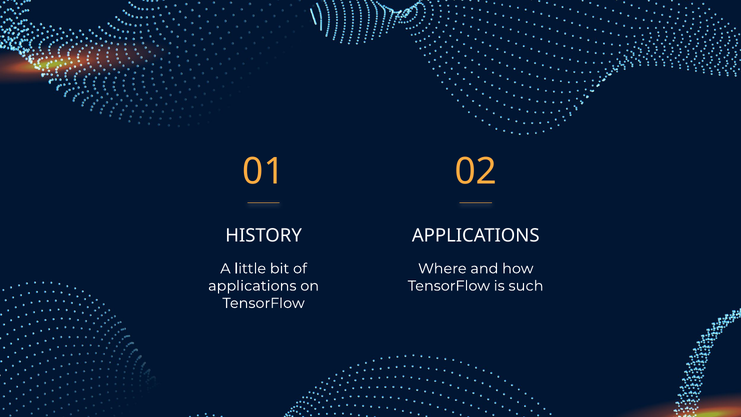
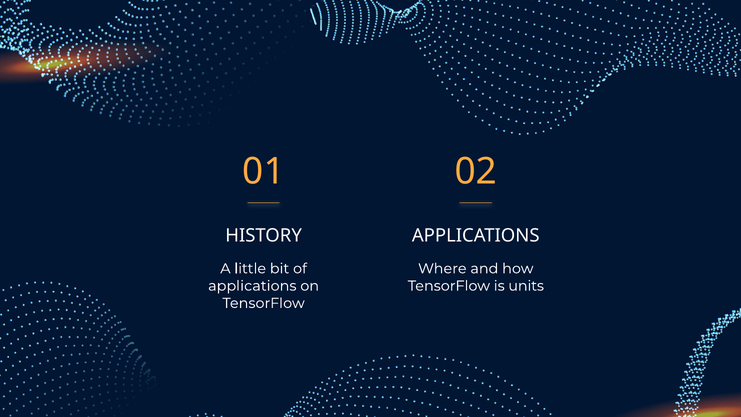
such: such -> units (526, 286)
